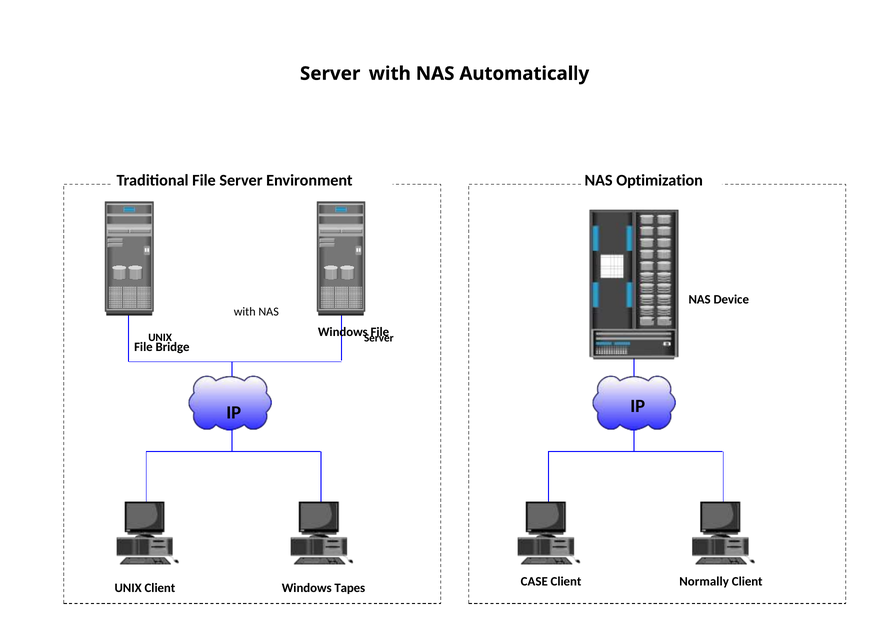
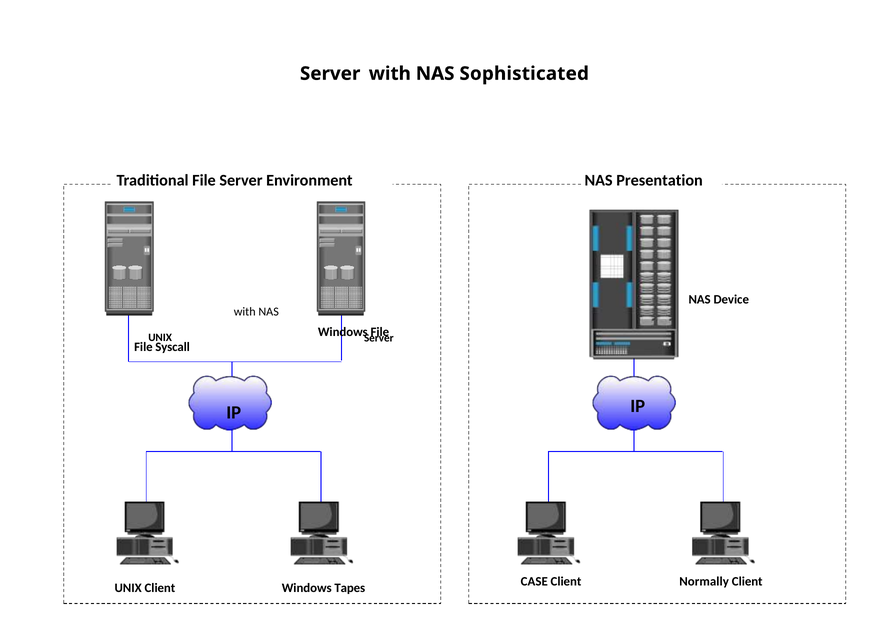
Automatically: Automatically -> Sophisticated (524, 74)
Optimization: Optimization -> Presentation (660, 180)
Bridge: Bridge -> Syscall (173, 347)
